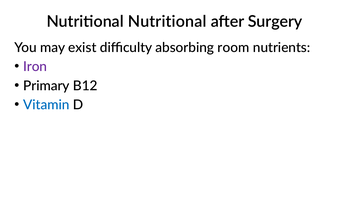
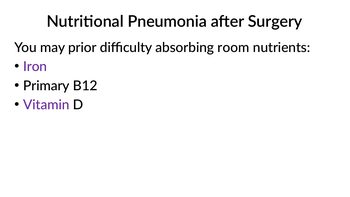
Nutritional Nutritional: Nutritional -> Pneumonia (167, 22)
exist: exist -> prior (82, 48)
Vitamin colour: blue -> purple (46, 105)
